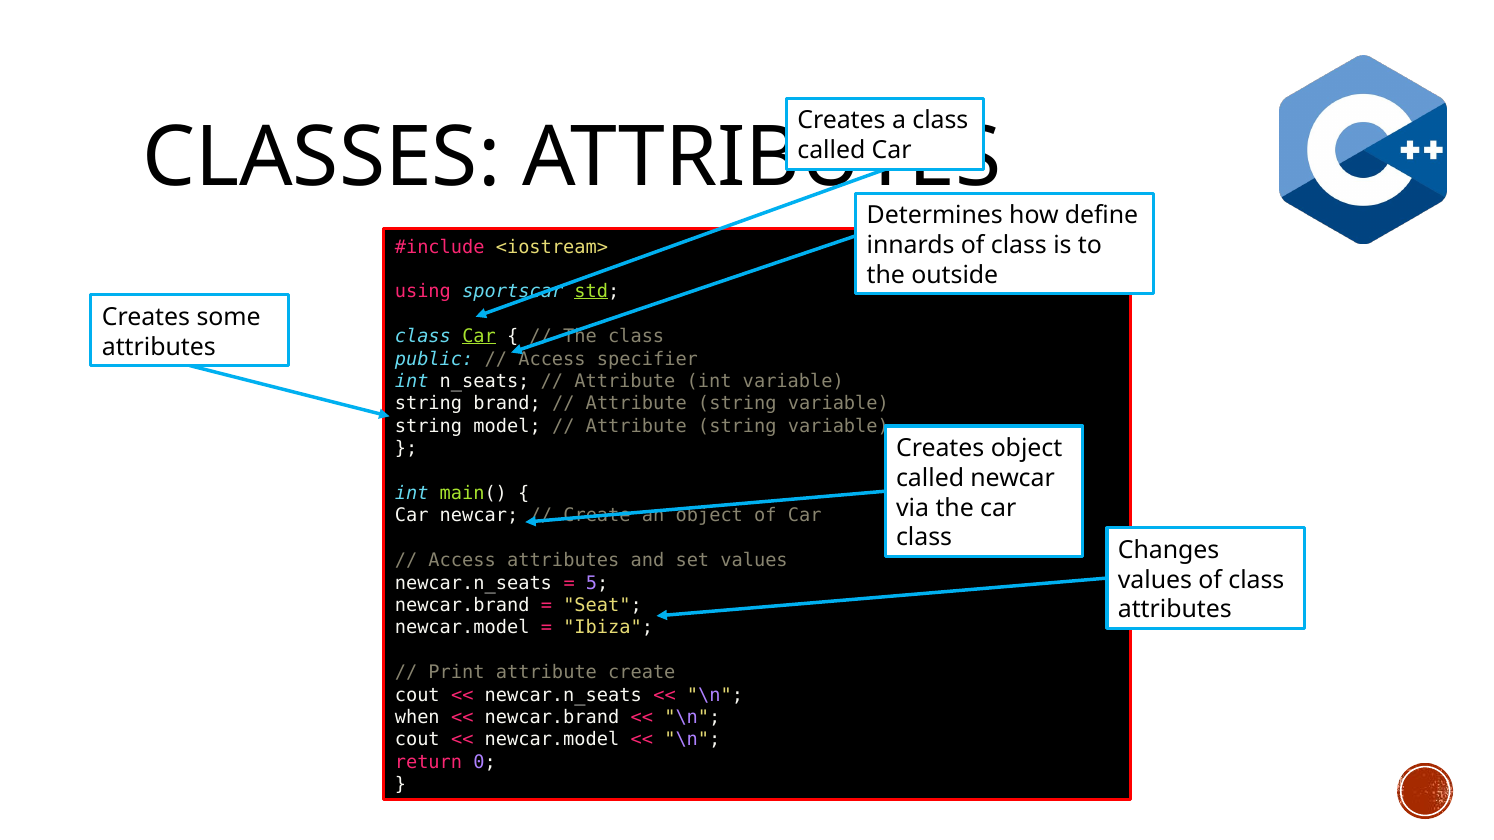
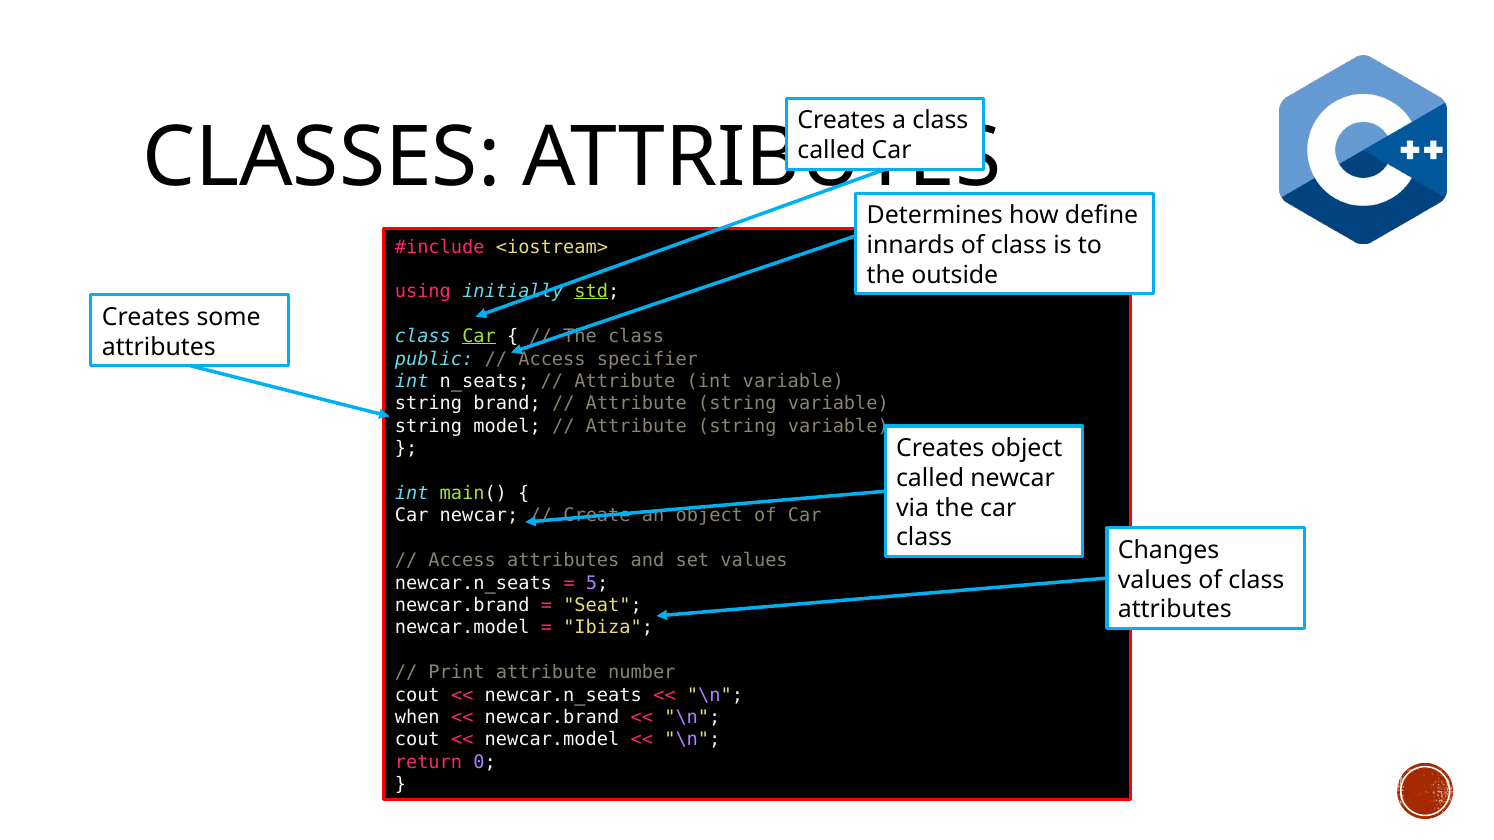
sportscar: sportscar -> initially (513, 292)
attribute create: create -> number (642, 673)
